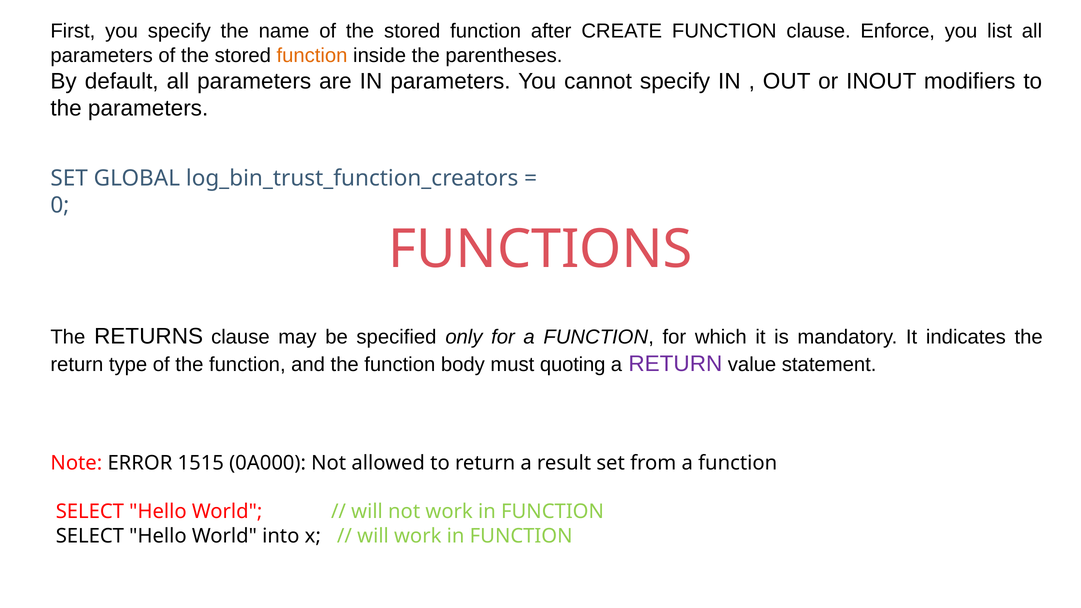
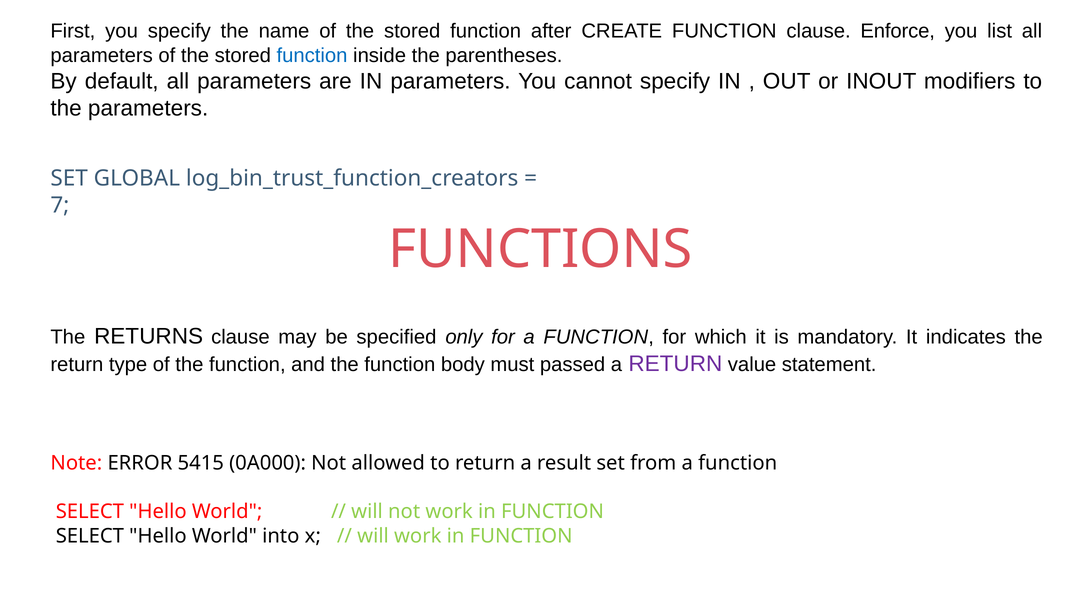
function colour: orange -> blue (312, 55)
0: 0 -> 7 (60, 205)
quoting: quoting -> passed (573, 364)
1515: 1515 -> 5415 (201, 463)
